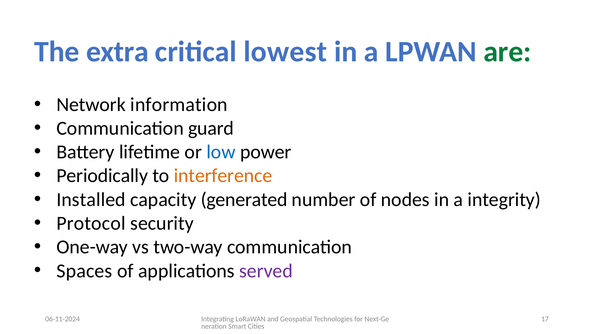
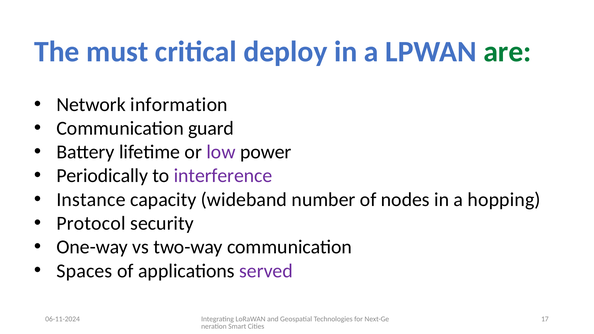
extra: extra -> must (117, 52)
lowest: lowest -> deploy (285, 52)
low colour: blue -> purple (221, 152)
interference colour: orange -> purple (223, 176)
Installed: Installed -> Instance (91, 200)
generated: generated -> wideband (244, 200)
integrity: integrity -> hopping (504, 200)
